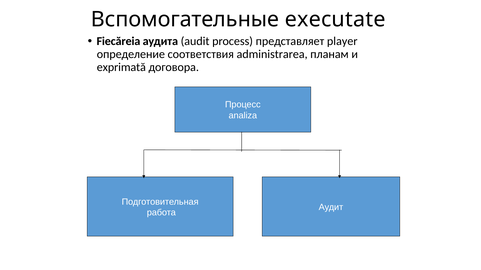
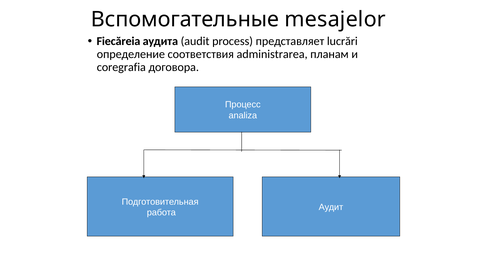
executate: executate -> mesajelor (335, 19)
player: player -> lucrări (342, 41)
exprimată: exprimată -> coregrafia (121, 67)
